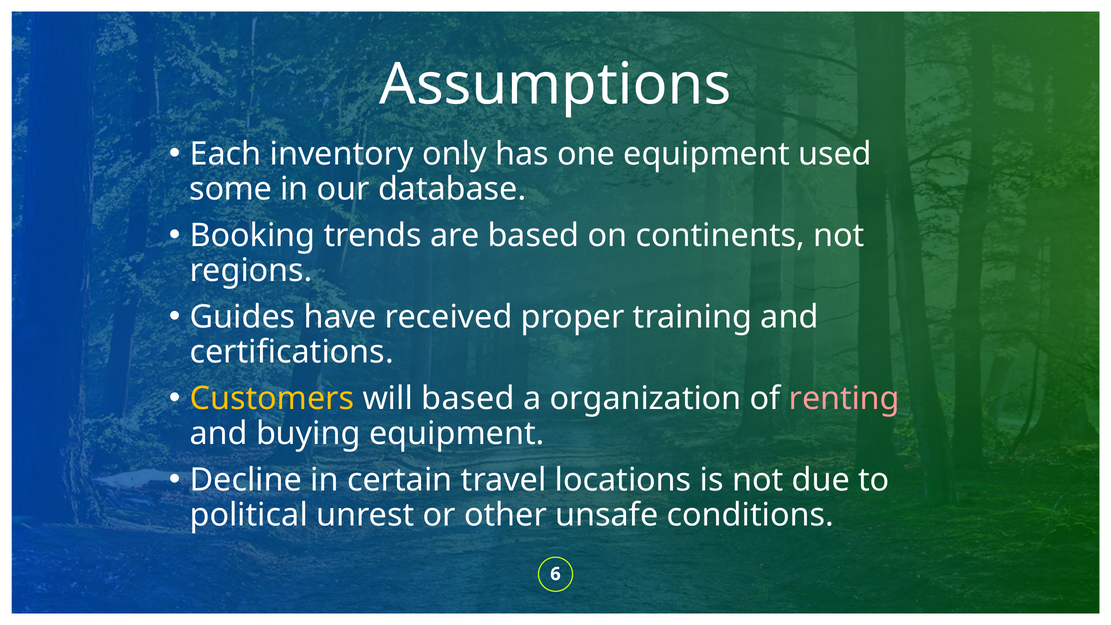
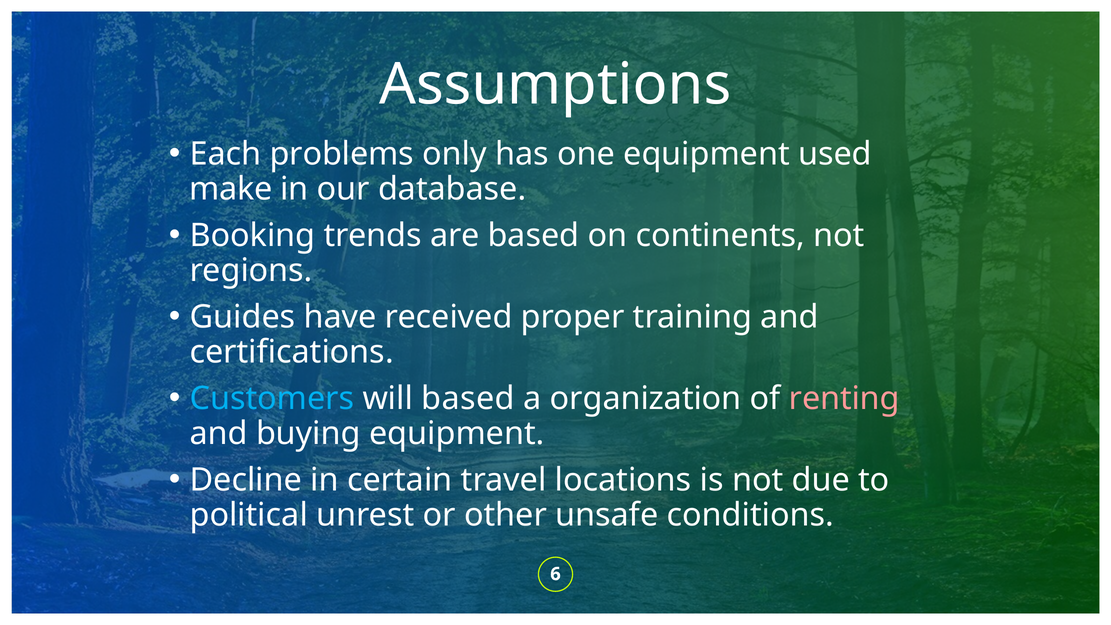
inventory: inventory -> problems (342, 154)
some: some -> make (231, 189)
Customers colour: yellow -> light blue (272, 398)
